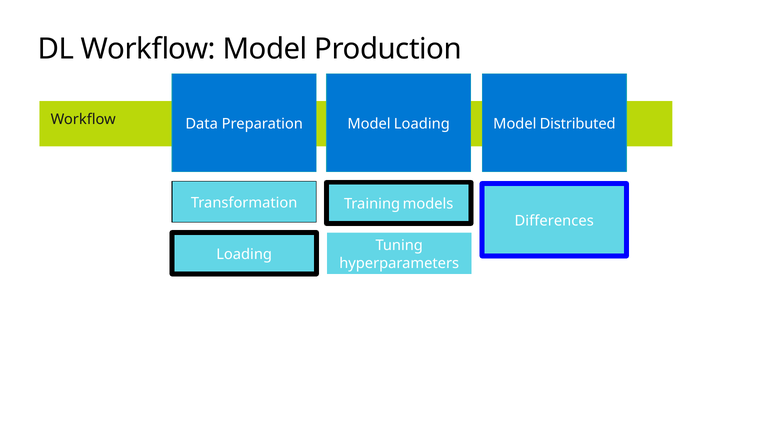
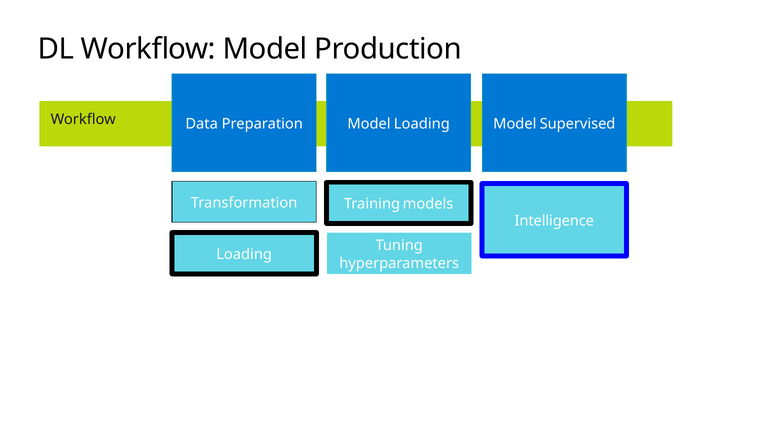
Distributed: Distributed -> Supervised (578, 124)
Differences: Differences -> Intelligence (554, 220)
